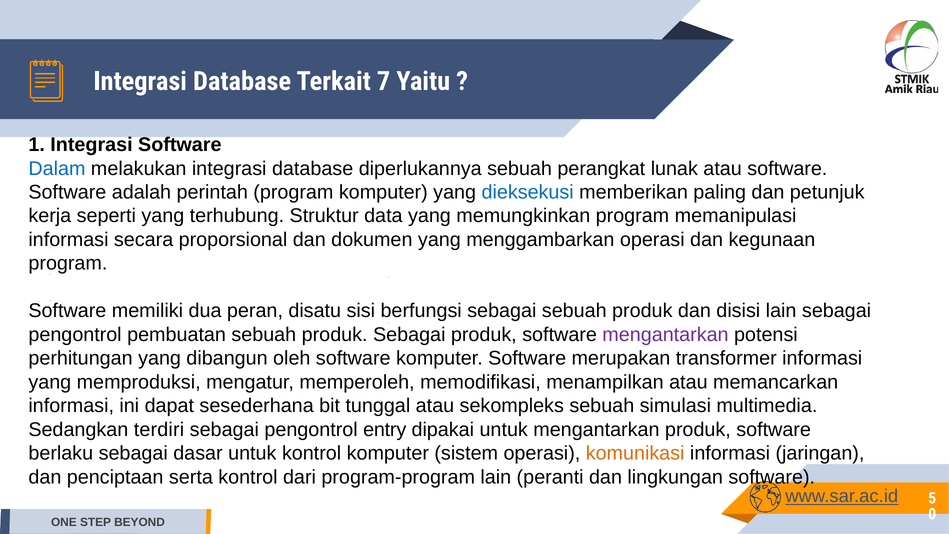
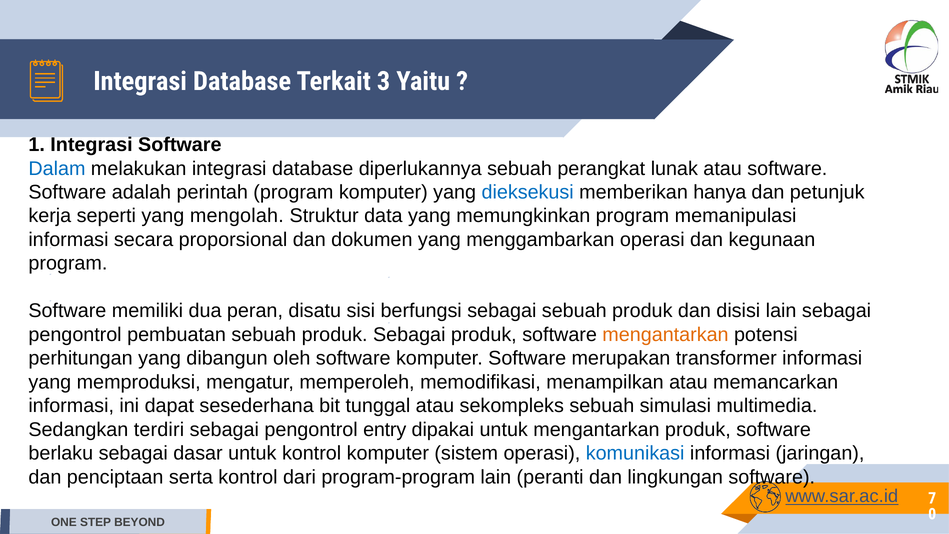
7: 7 -> 3 (384, 81)
paling: paling -> hanya (720, 192)
terhubung: terhubung -> mengolah (237, 216)
mengantarkan colour: purple -> orange (665, 335)
komunikasi colour: orange -> blue (635, 453)
5: 5 -> 7 (932, 498)
